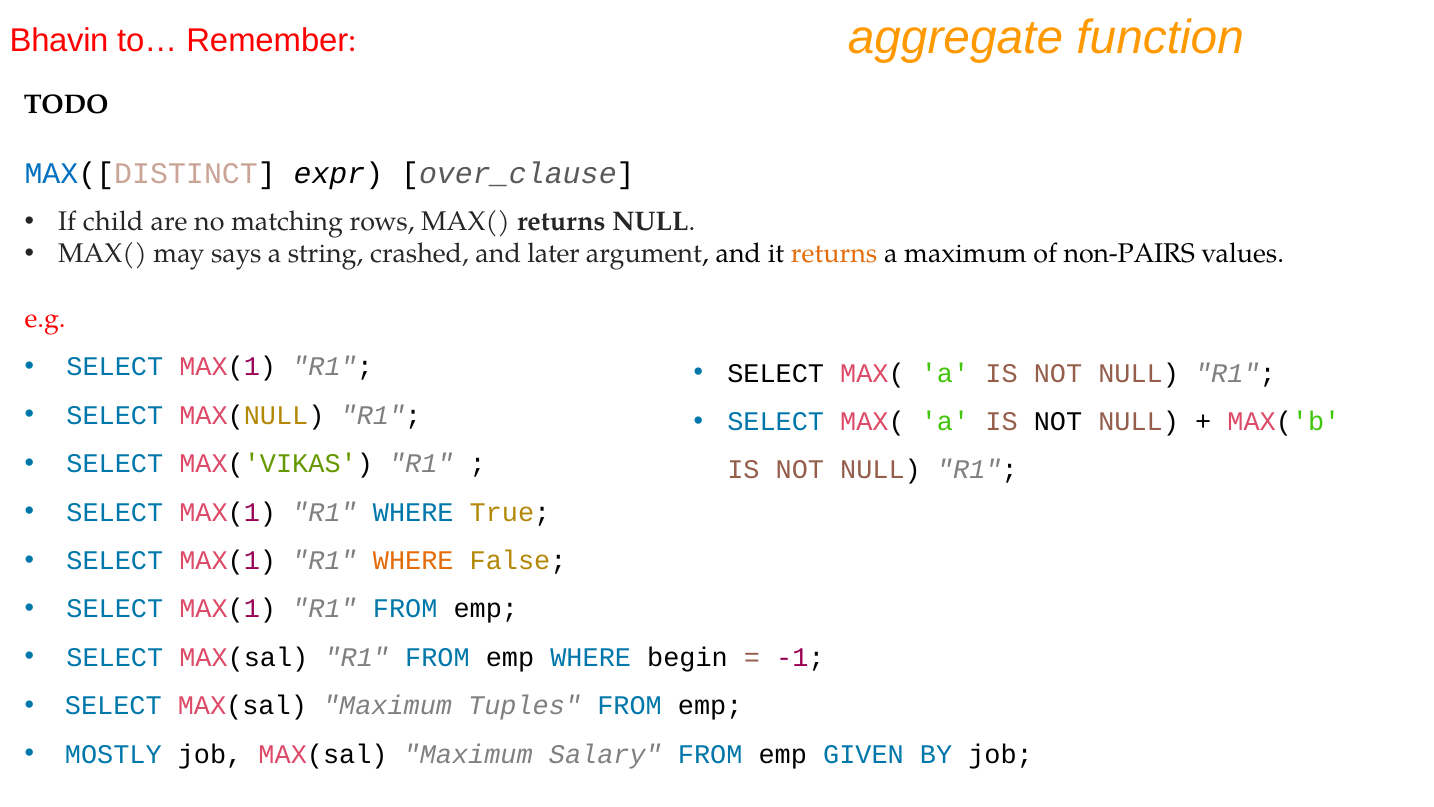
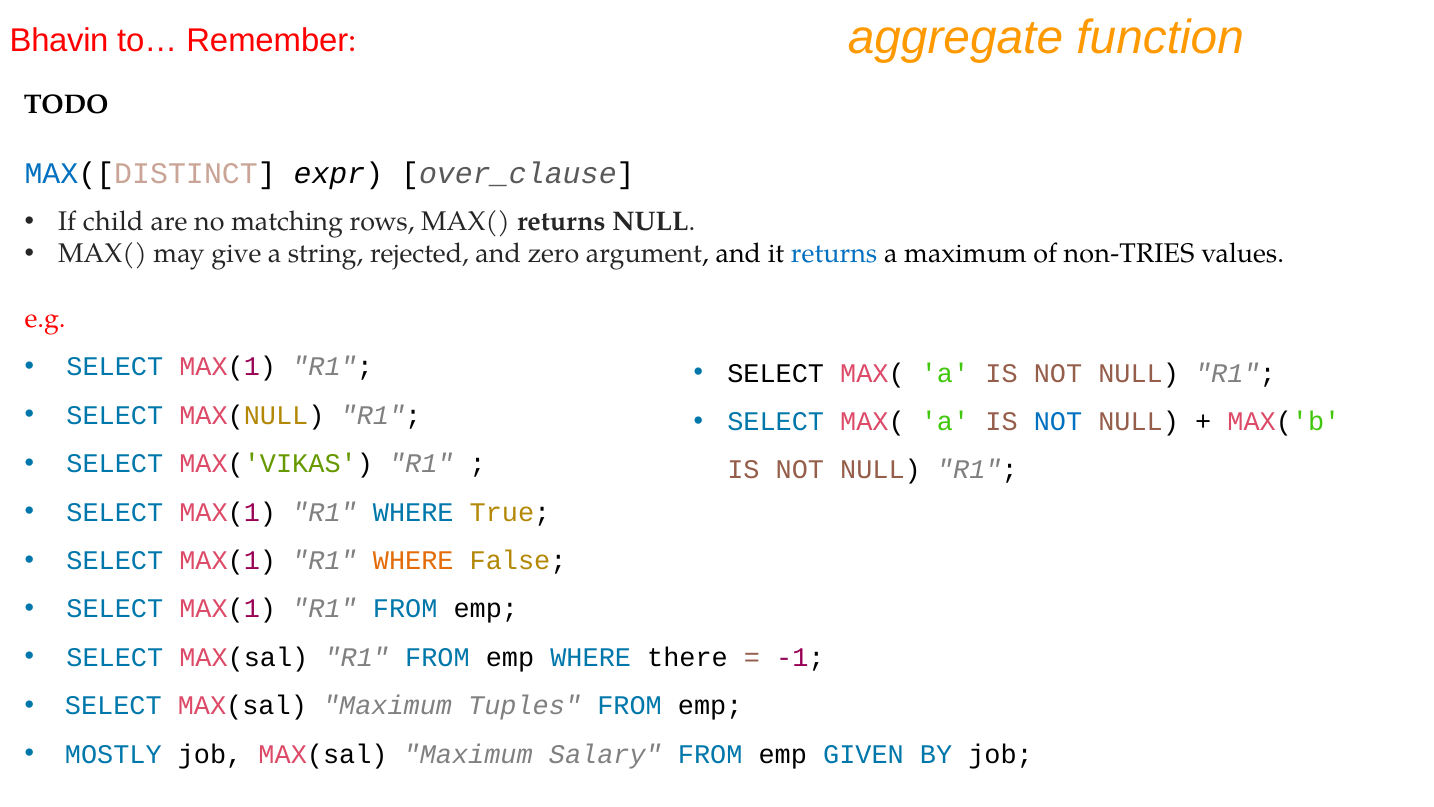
says: says -> give (236, 254)
crashed: crashed -> rejected (419, 254)
later: later -> zero (554, 254)
returns colour: orange -> blue (834, 254)
non-PAIRS: non-PAIRS -> non-TRIES (1129, 254)
NOT colour: black -> blue (1058, 421)
begin: begin -> there (687, 657)
